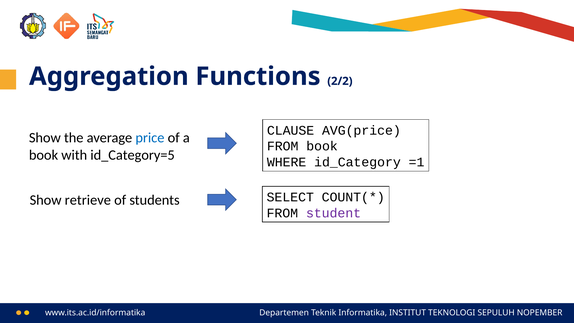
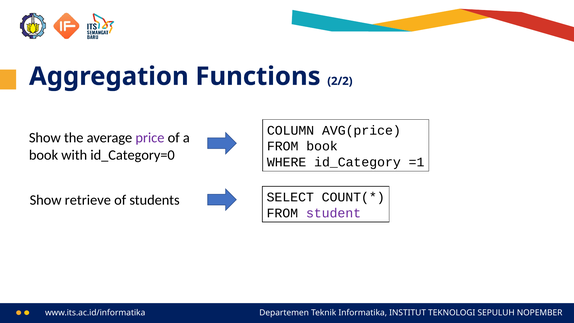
CLAUSE: CLAUSE -> COLUMN (291, 130)
price colour: blue -> purple (150, 138)
id_Category=5: id_Category=5 -> id_Category=0 (133, 155)
